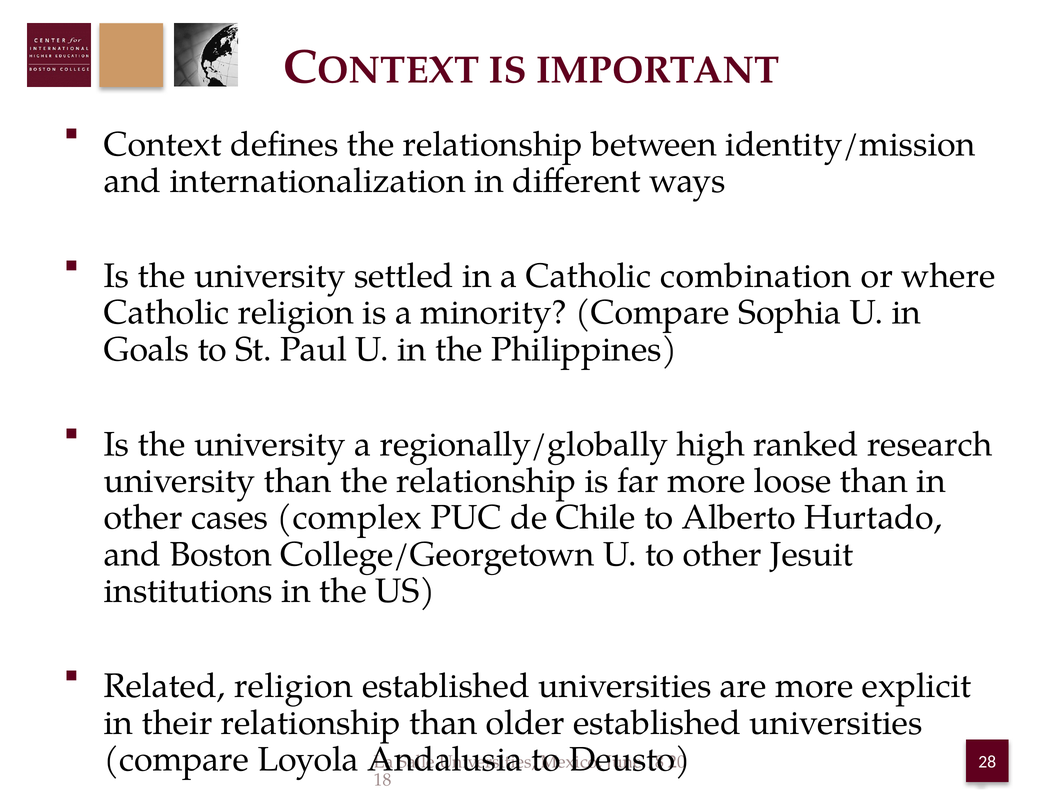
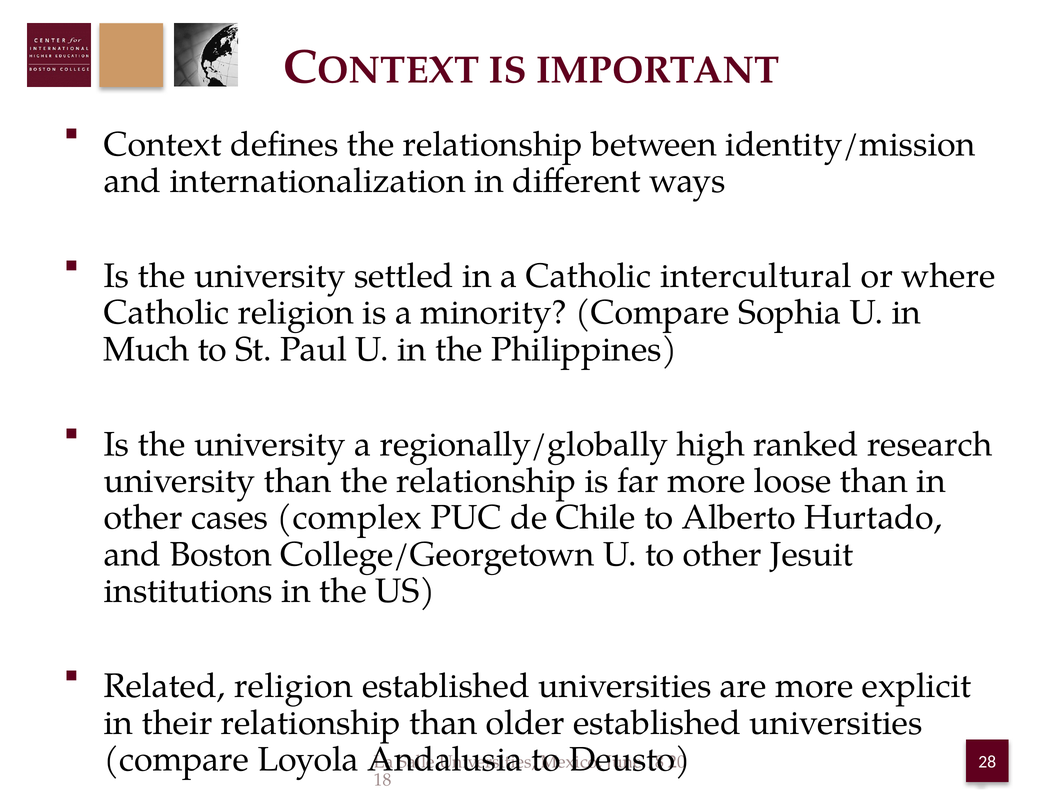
combination: combination -> intercultural (756, 276)
Goals: Goals -> Much (147, 349)
